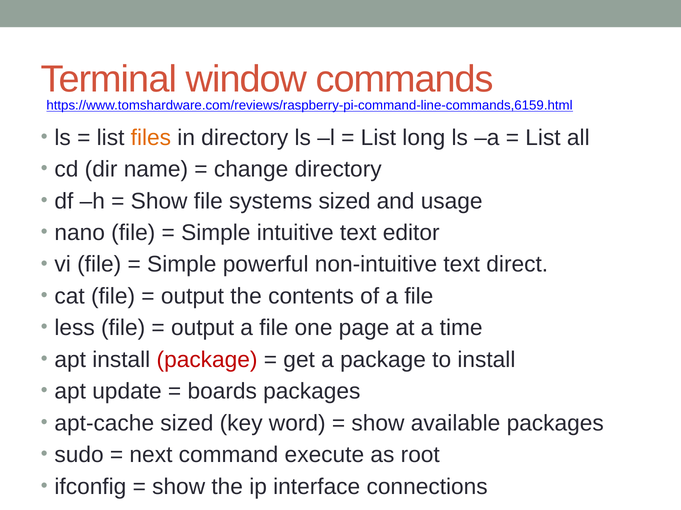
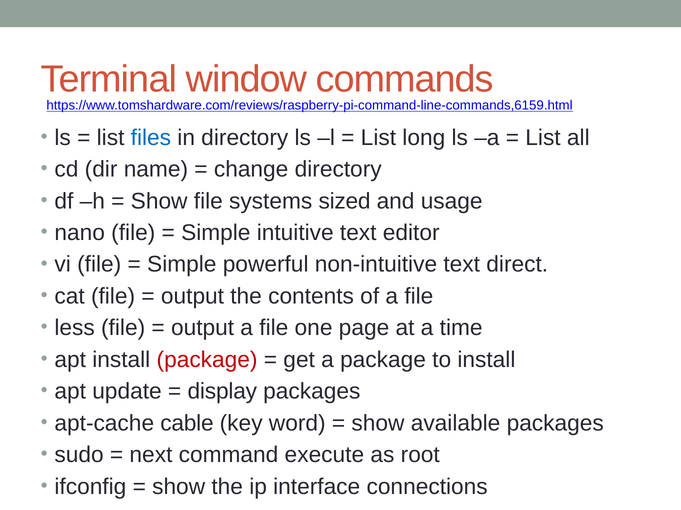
files colour: orange -> blue (151, 138)
boards: boards -> display (222, 392)
apt-cache sized: sized -> cable (187, 424)
